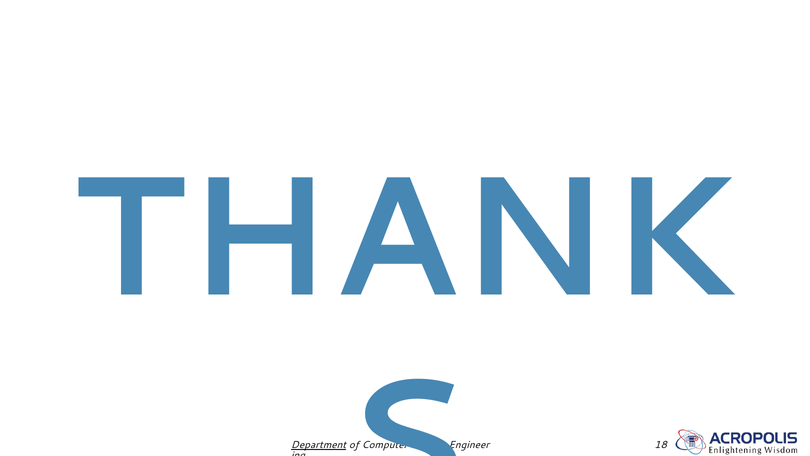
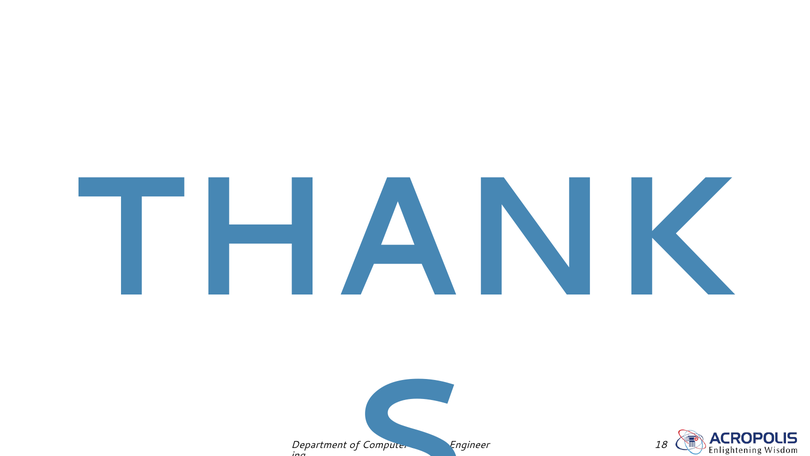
Department underline: present -> none (319, 445)
